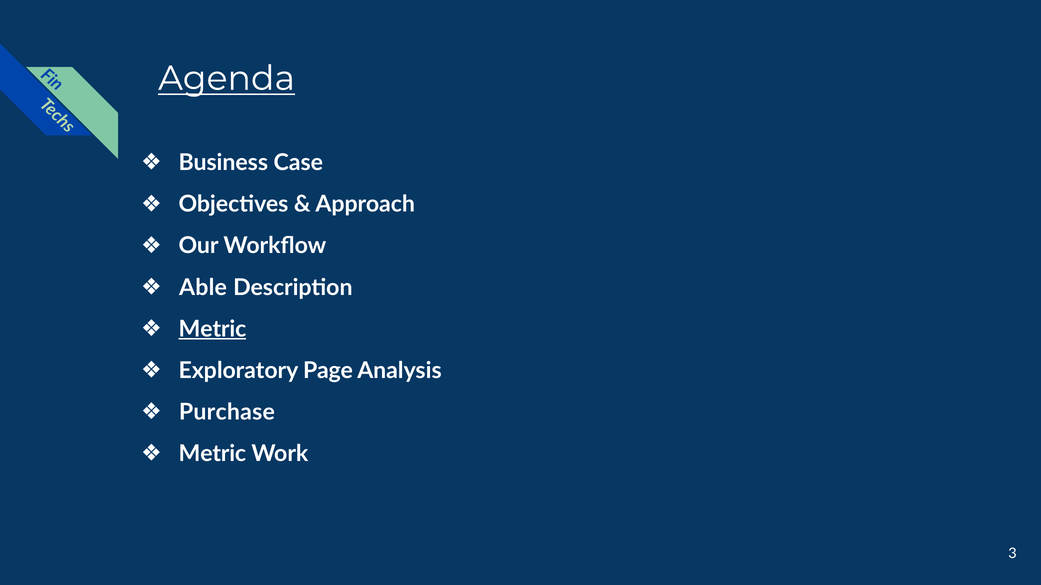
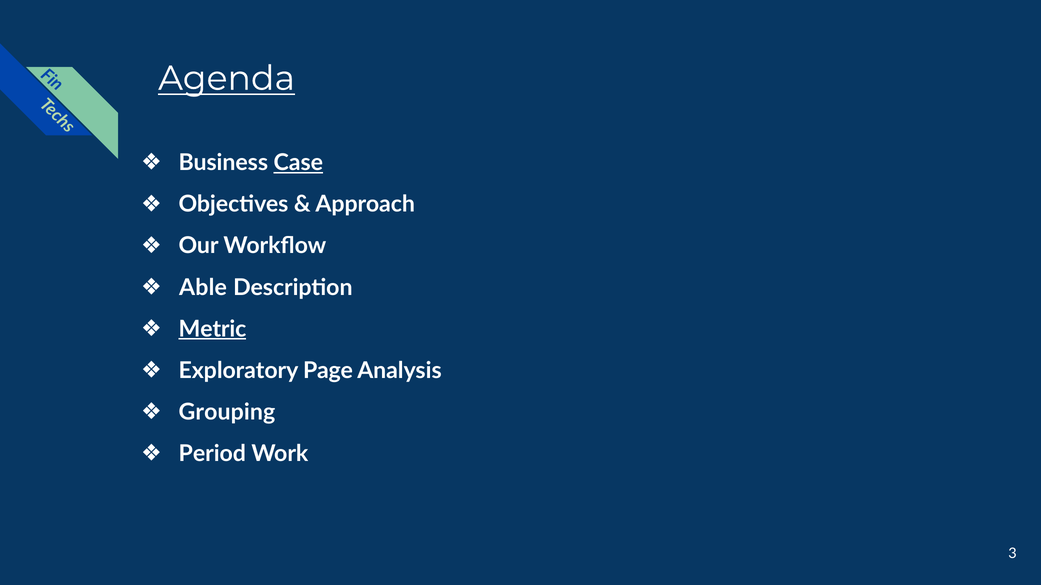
Case underline: none -> present (298, 163)
Purchase: Purchase -> Grouping (227, 413)
Metric: Metric -> Period (212, 454)
